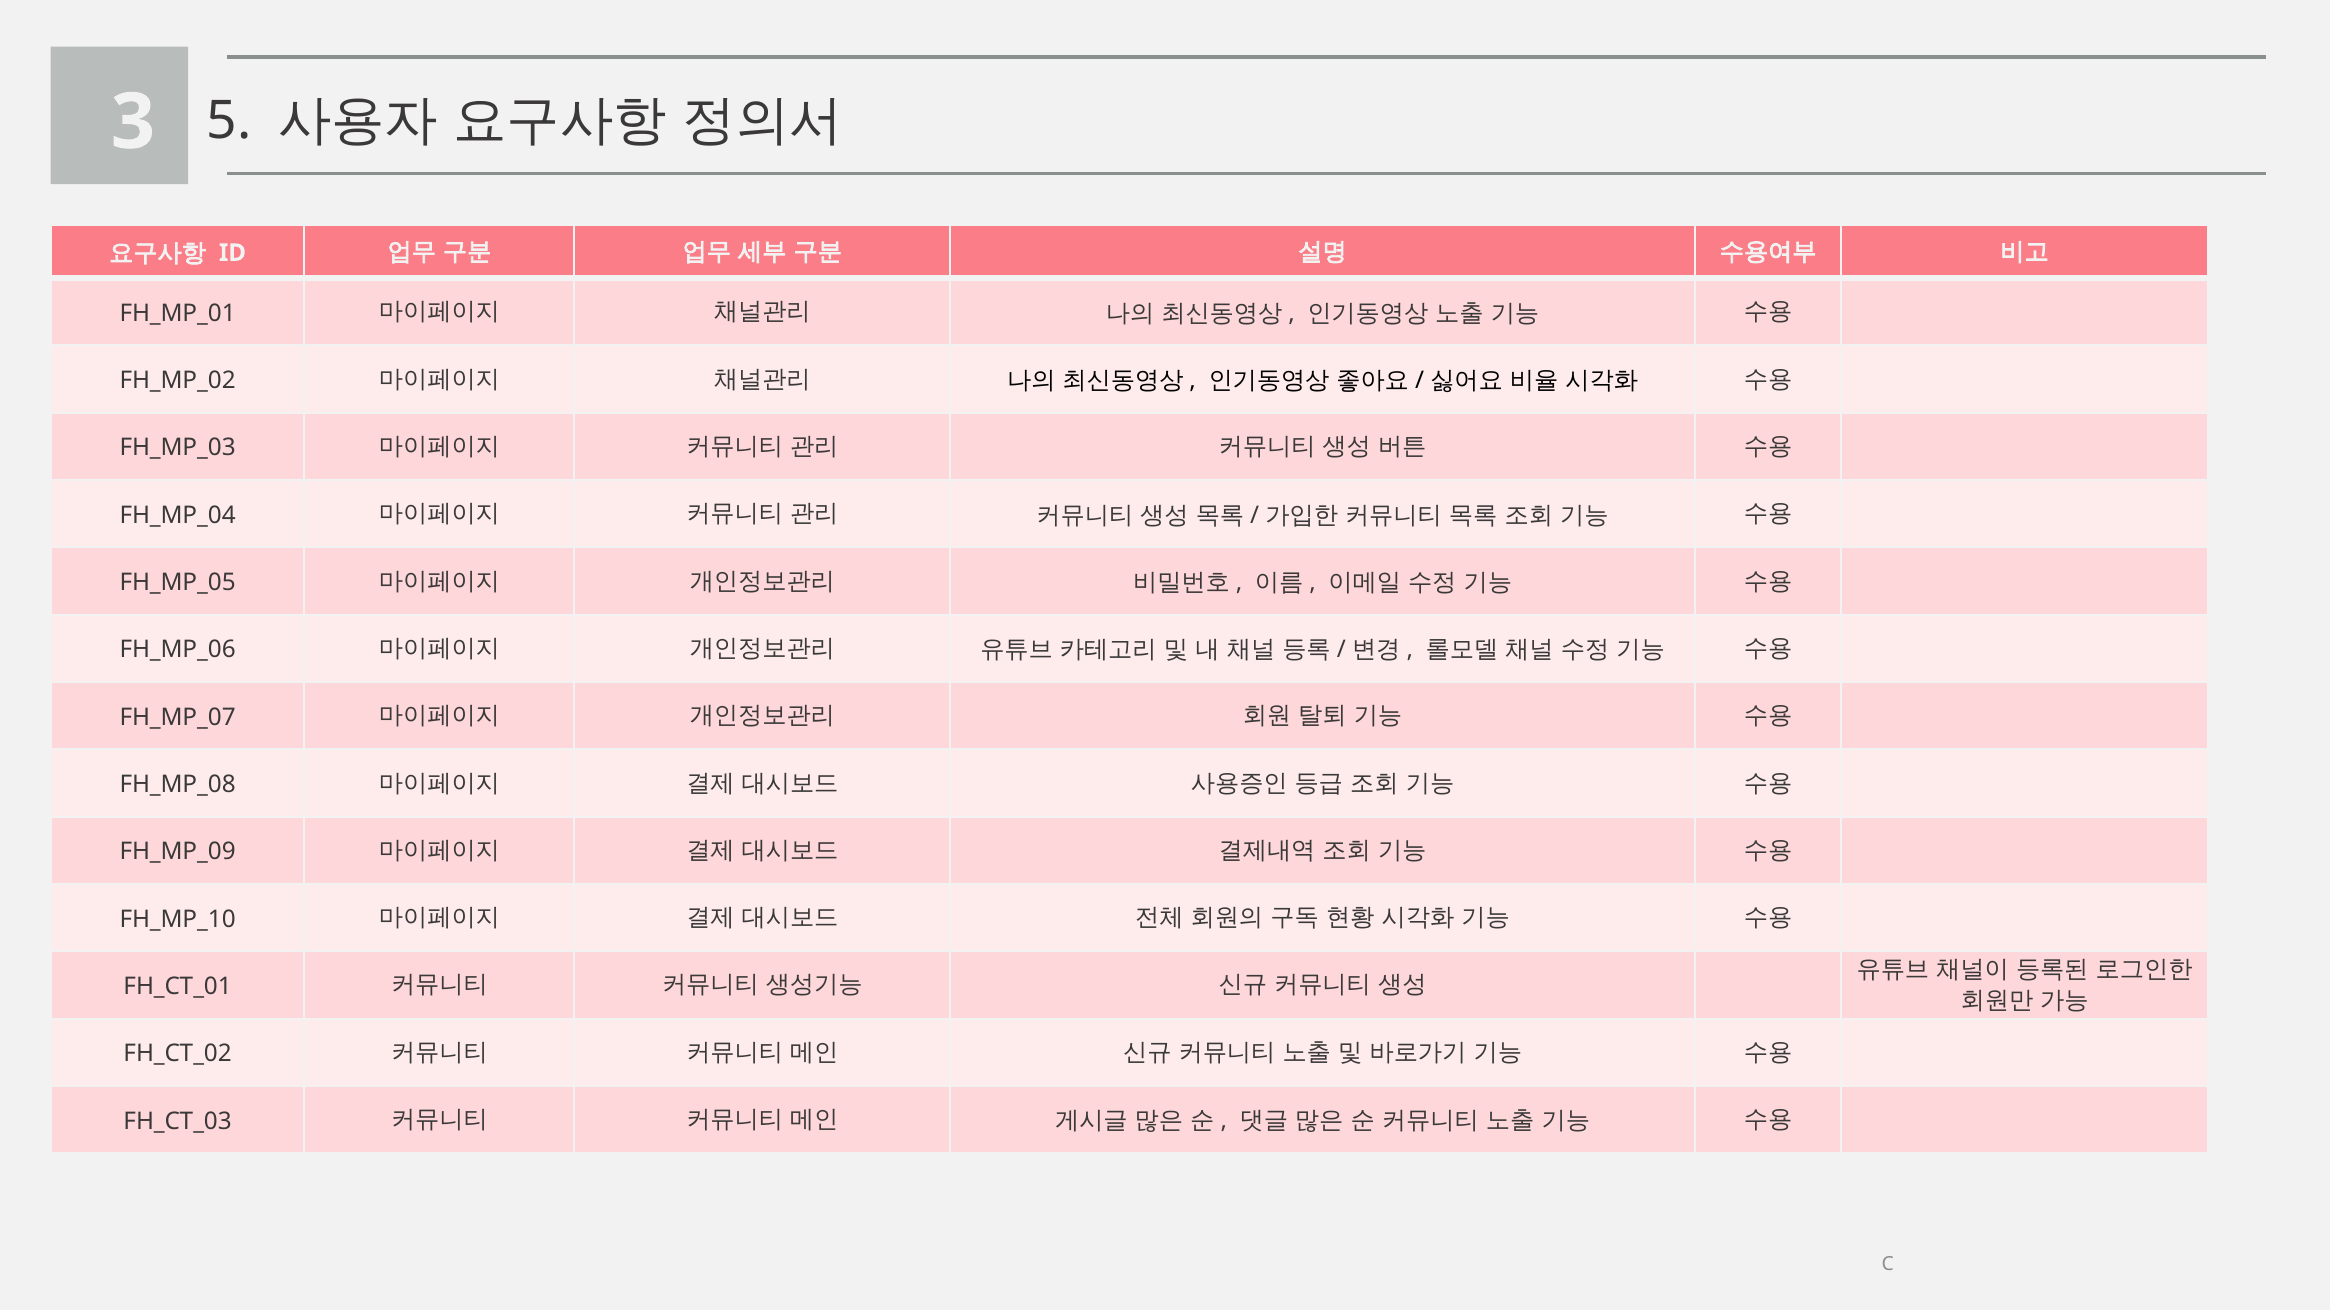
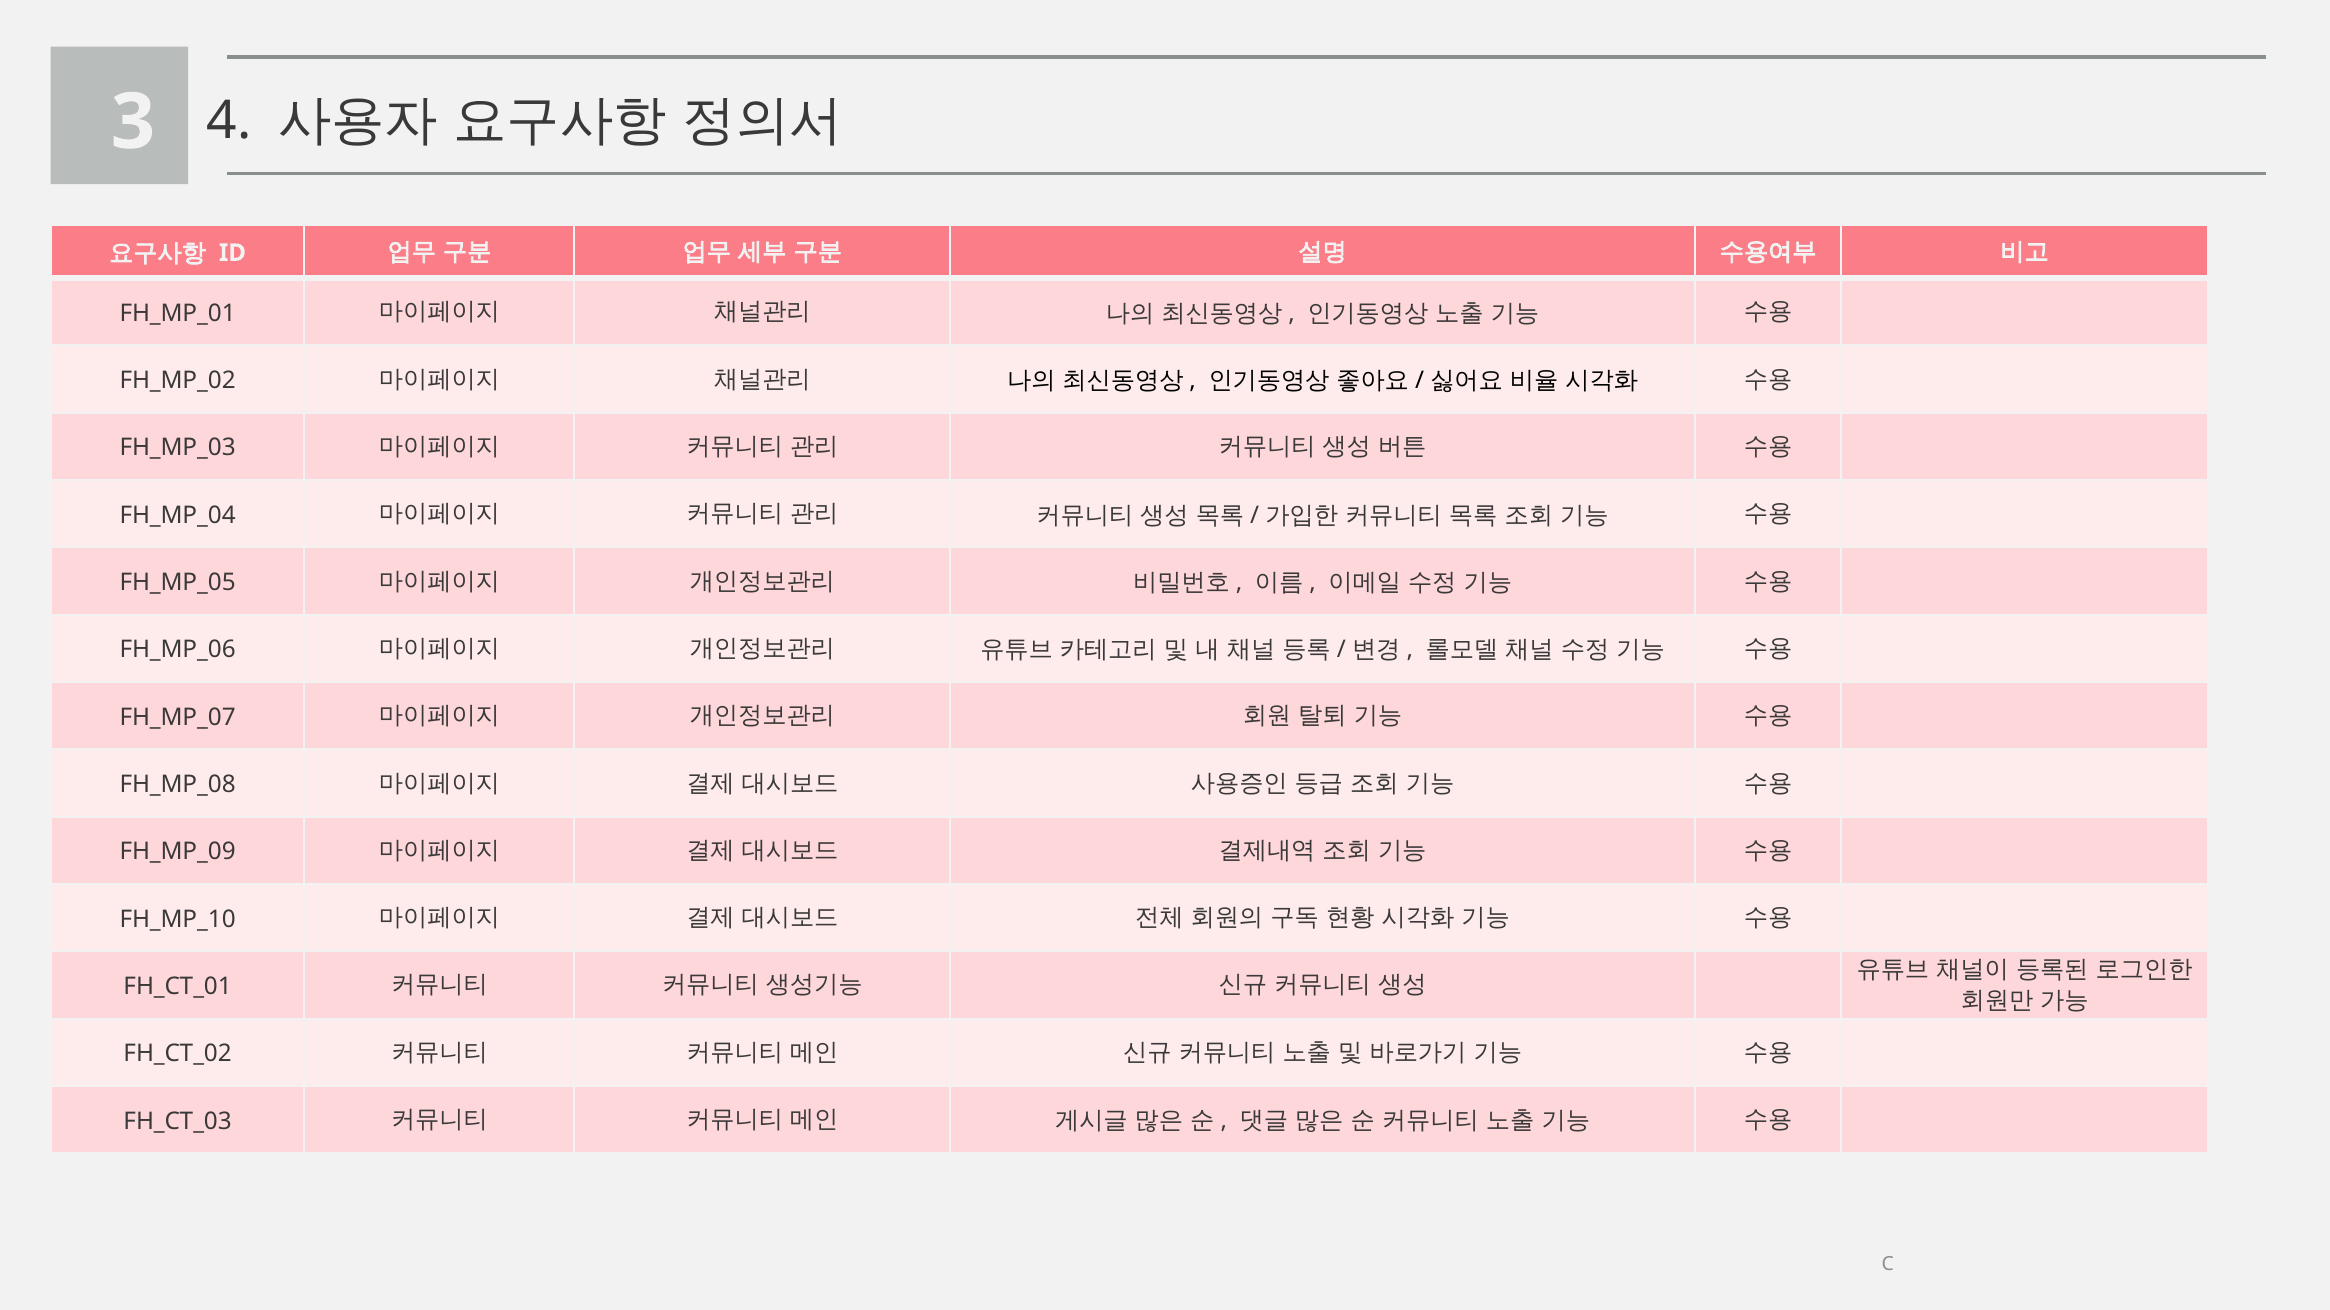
5: 5 -> 4 (229, 121)
